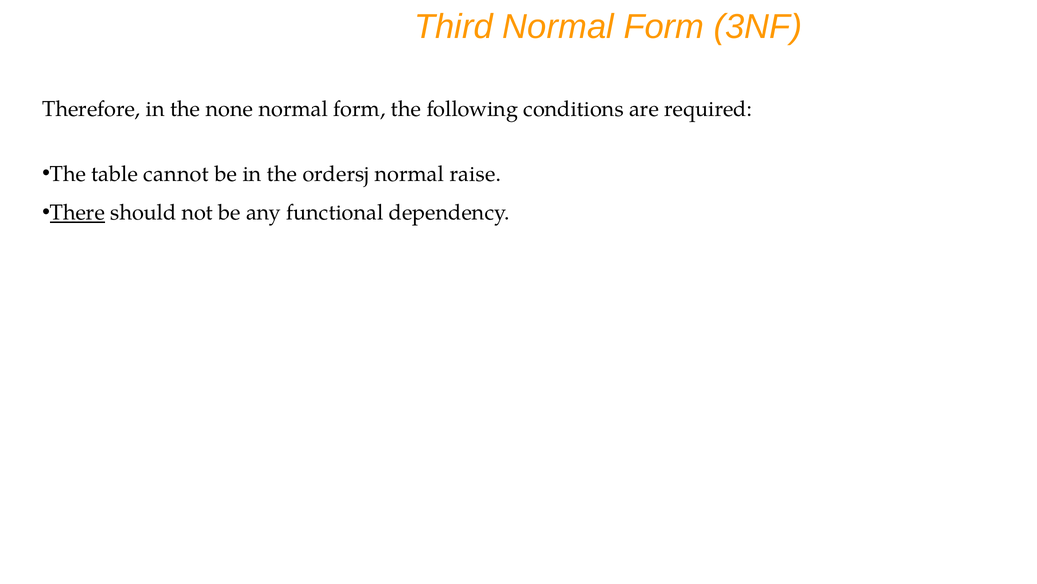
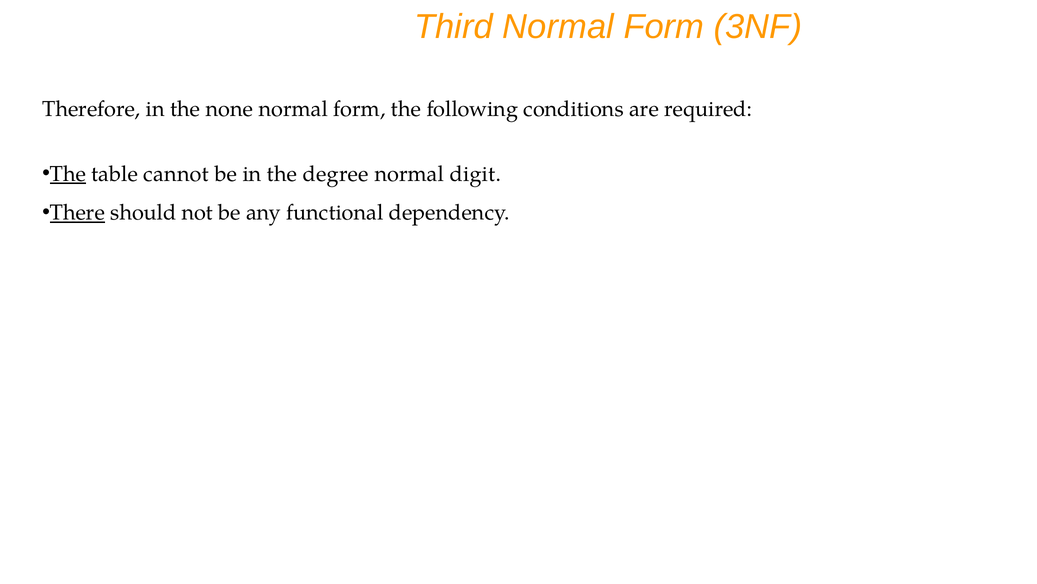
The underline: none -> present (68, 174)
ordersj: ordersj -> degree (336, 174)
raise: raise -> digit (475, 174)
